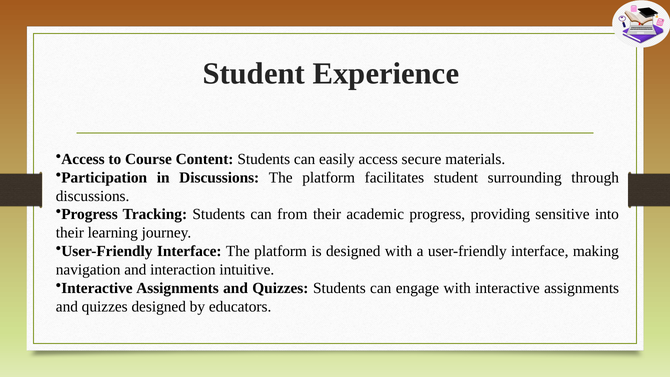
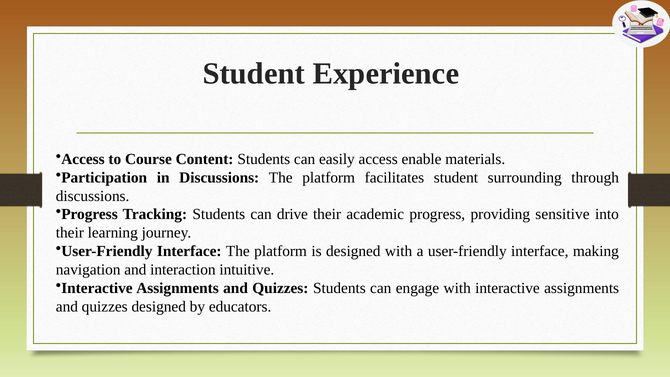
secure: secure -> enable (422, 159)
from: from -> drive (292, 214)
